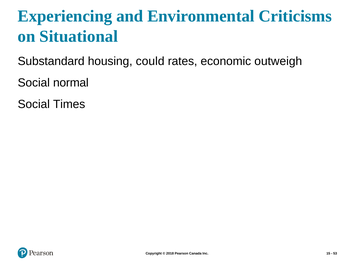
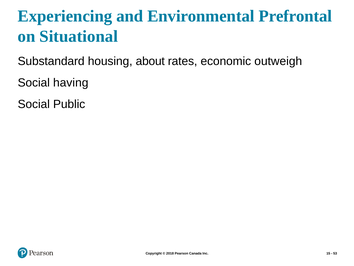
Criticisms: Criticisms -> Prefrontal (295, 16)
could: could -> about (150, 61)
normal: normal -> having (71, 83)
Times: Times -> Public (69, 104)
